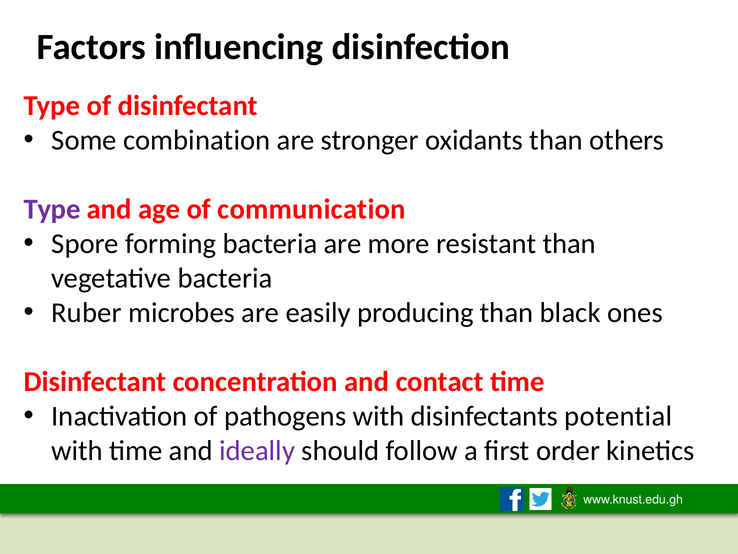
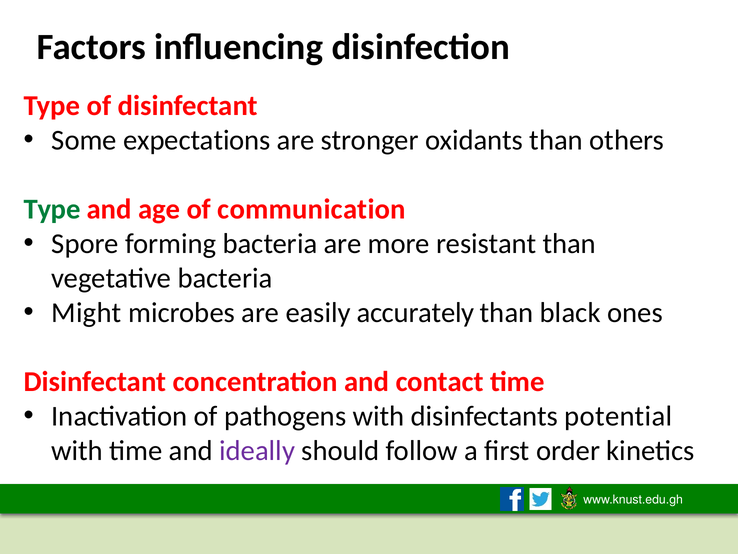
combination: combination -> expectations (197, 140)
Type colour: purple -> green (52, 209)
Ruber: Ruber -> Might (86, 313)
producing: producing -> accurately (416, 313)
